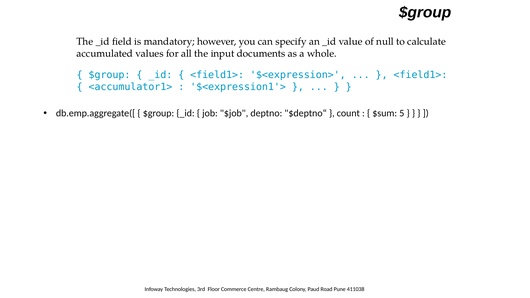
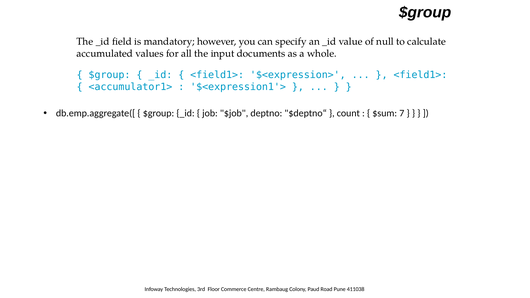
5: 5 -> 7 (402, 113)
